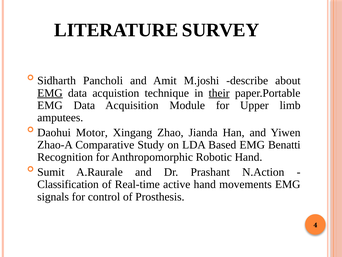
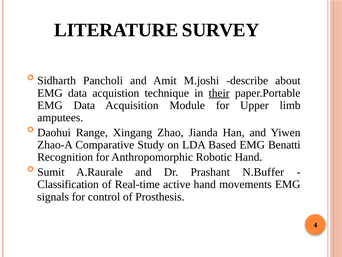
EMG underline: present -> none (50, 93)
Motor: Motor -> Range (92, 132)
N.Action: N.Action -> N.Buffer (263, 172)
